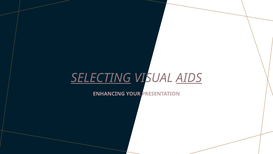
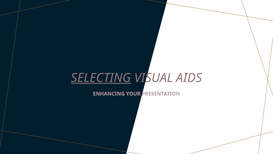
AIDS underline: present -> none (189, 78)
